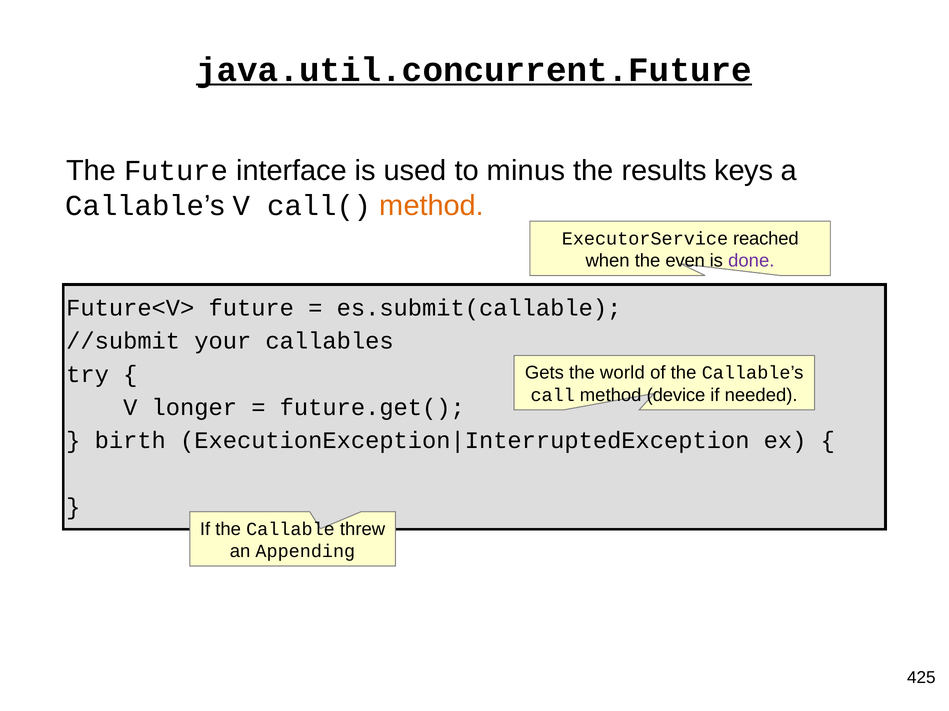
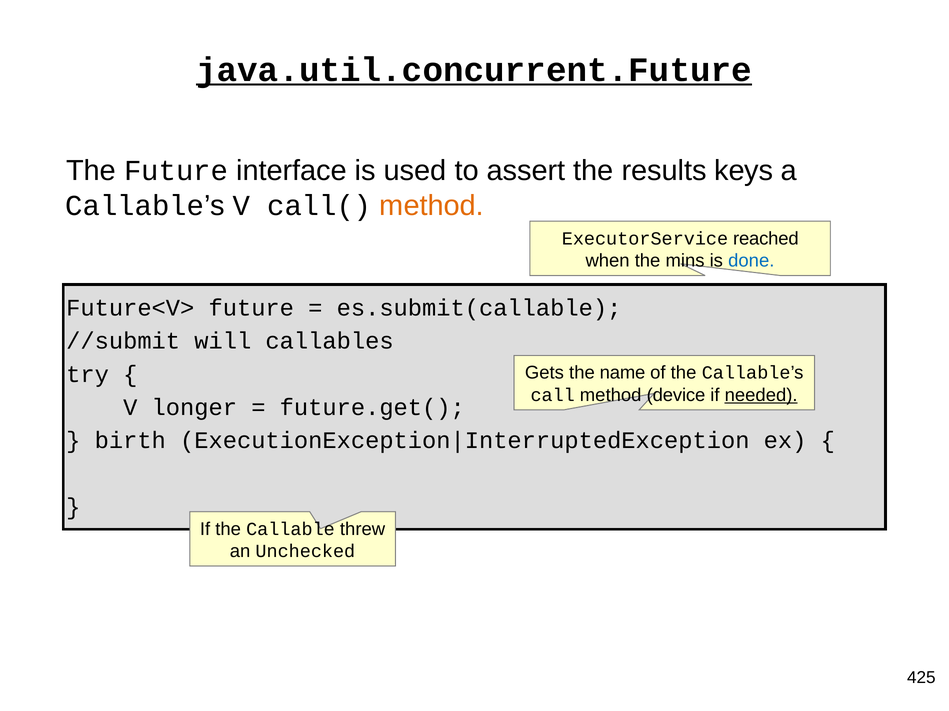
minus: minus -> assert (526, 171)
even: even -> mins (685, 261)
done colour: purple -> blue (751, 261)
your: your -> will (223, 341)
world: world -> name (623, 373)
needed underline: none -> present (761, 395)
Appending: Appending -> Unchecked (305, 552)
